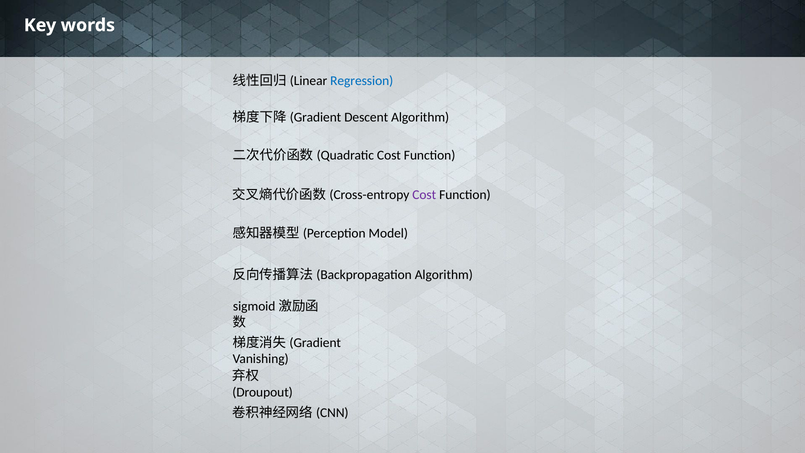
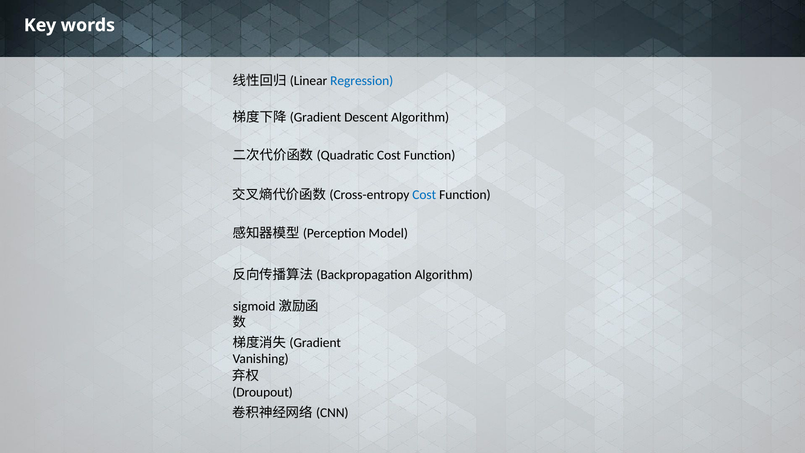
Cost colour: purple -> blue (424, 195)
